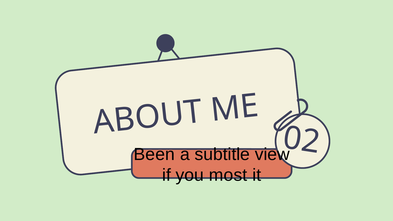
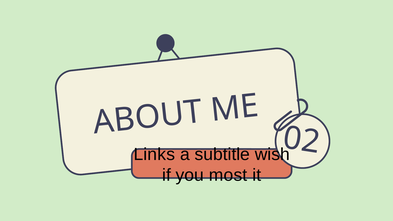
Been: Been -> Links (154, 154)
view: view -> wish (272, 154)
